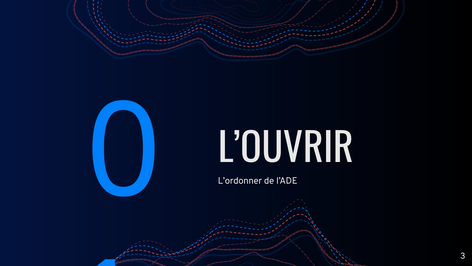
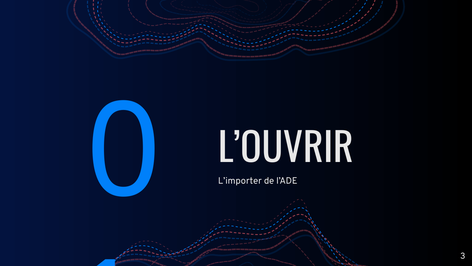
L’ordonner: L’ordonner -> L’importer (240, 180)
